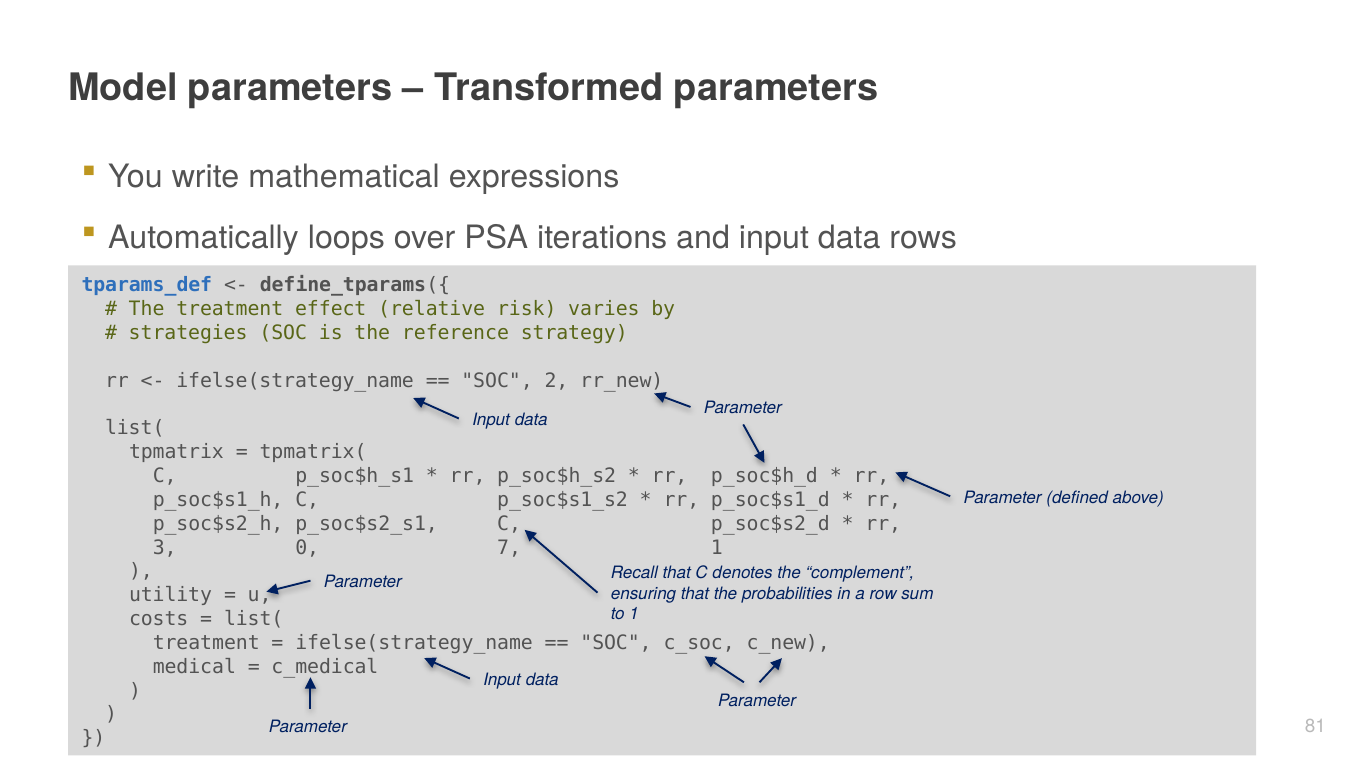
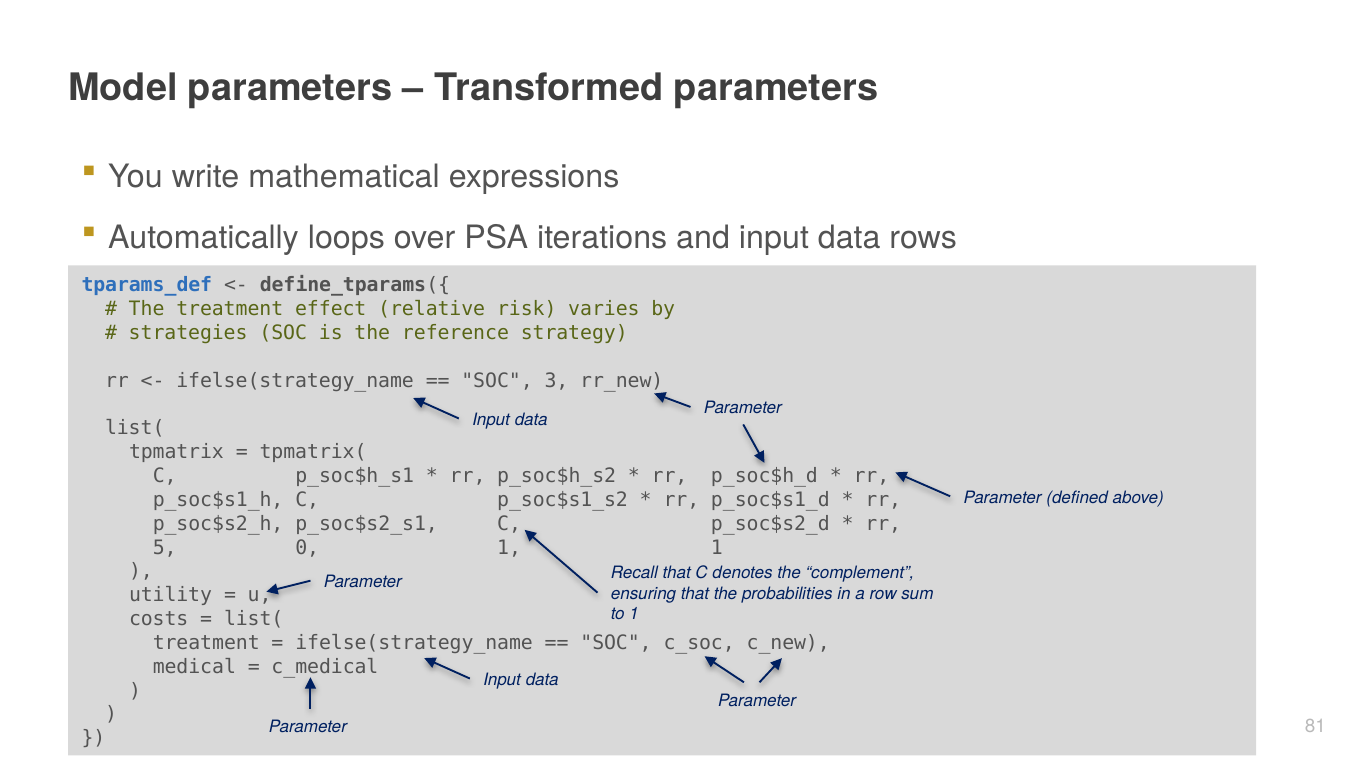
2: 2 -> 3 (557, 381)
3: 3 -> 5 (165, 547)
0 7: 7 -> 1 (509, 547)
